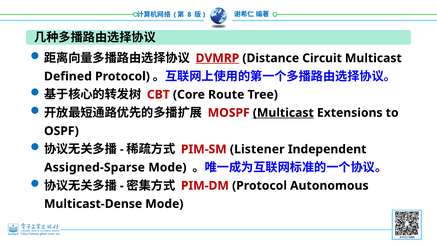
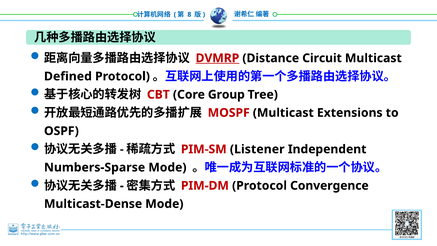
Route: Route -> Group (226, 95)
Multicast underline: present -> none (283, 113)
Assigned-Sparse: Assigned-Sparse -> Numbers-Sparse (95, 167)
Autonomous: Autonomous -> Convergence (329, 186)
